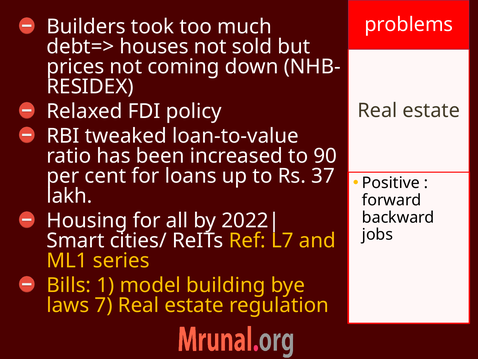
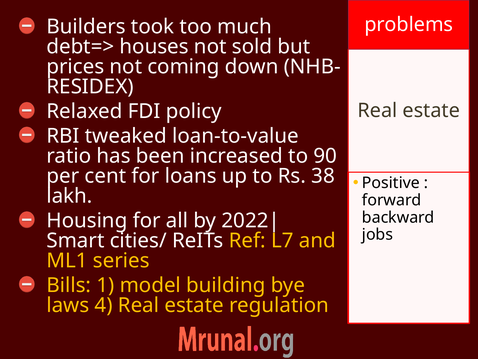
37: 37 -> 38 (323, 176)
7: 7 -> 4 (104, 305)
